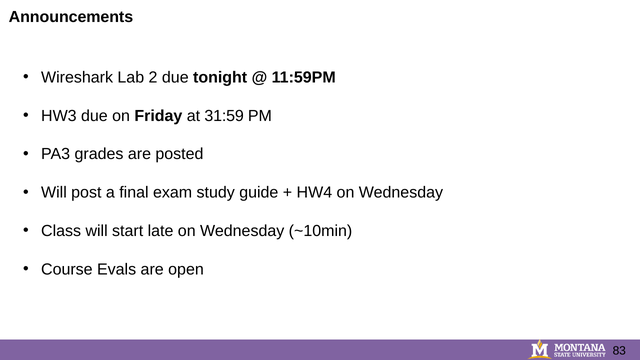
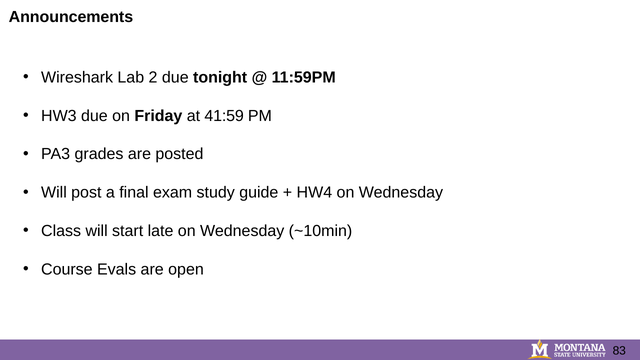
31:59: 31:59 -> 41:59 (224, 116)
